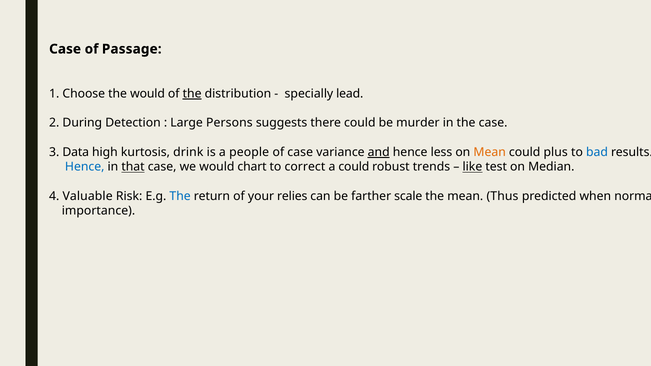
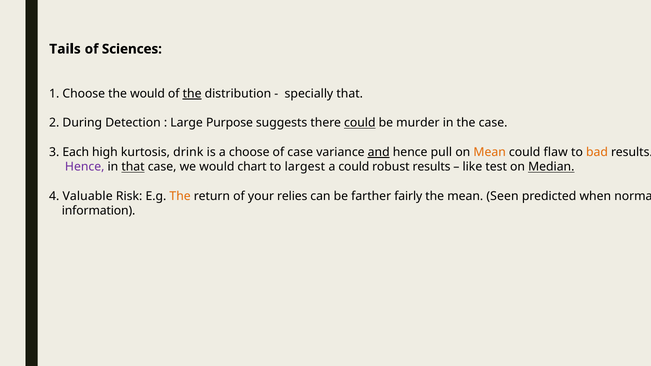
Case: Case -> Tails (65, 49)
Passage: Passage -> Sciences (132, 49)
specially lead: lead -> that (350, 94)
Persons: Persons -> Purpose (229, 123)
could underline: none -> present (360, 123)
Data: Data -> Each (76, 152)
a people: people -> choose (249, 152)
less: less -> pull (441, 152)
plus: plus -> flaw (556, 152)
bad colour: blue -> orange (597, 152)
Hence colour: blue -> purple (85, 167)
correct: correct -> largest (305, 167)
robust trends: trends -> results (432, 167)
like underline: present -> none (472, 167)
Median underline: none -> present (551, 167)
The colour: blue -> orange (180, 196)
scale: scale -> fairly (408, 196)
Thus: Thus -> Seen (503, 196)
importance: importance -> information (99, 211)
